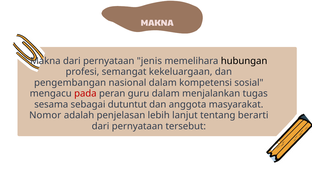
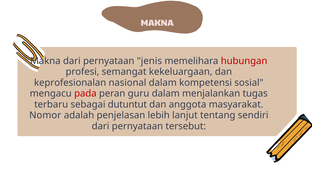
hubungan colour: black -> red (244, 61)
pengembangan: pengembangan -> keprofesionalan (70, 83)
sesama: sesama -> terbaru (51, 105)
berarti: berarti -> sendiri (253, 116)
